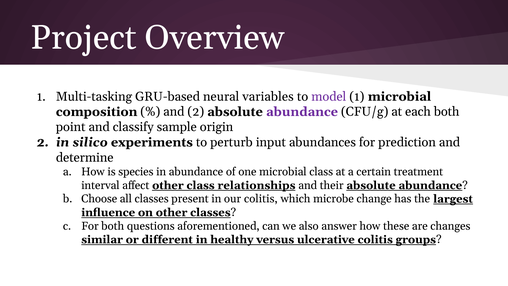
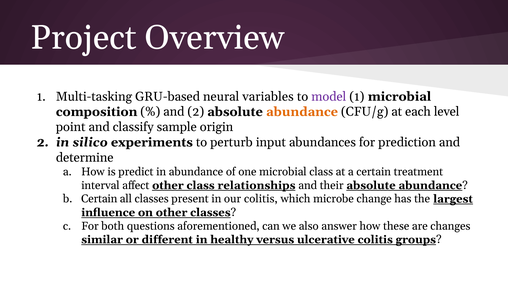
abundance colour: purple -> orange (302, 112)
each both: both -> level (447, 112)
species: species -> predict (136, 172)
Choose: Choose -> Certain (99, 199)
